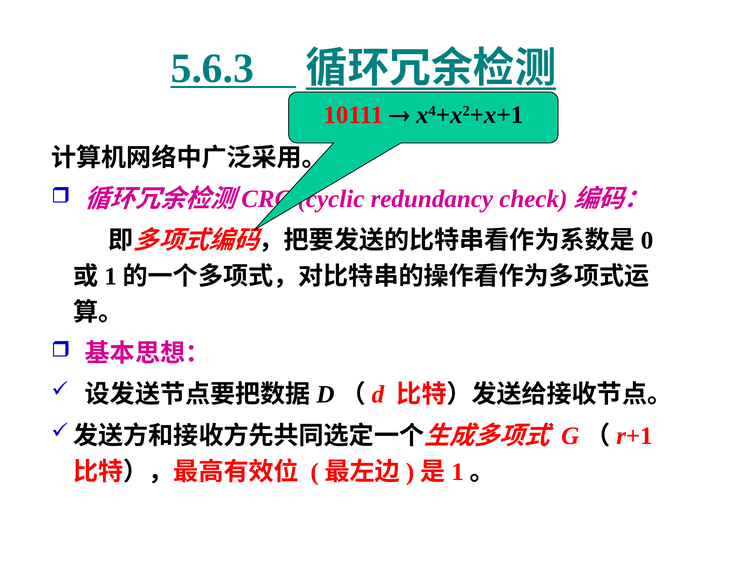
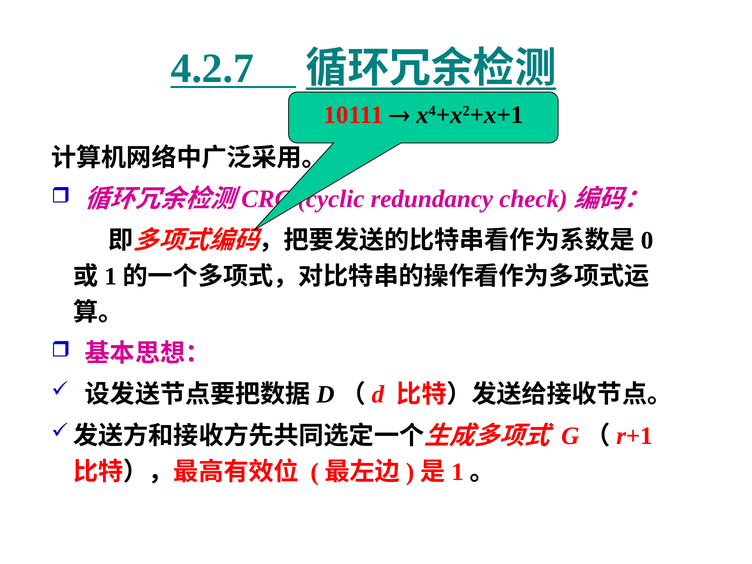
5.6.3: 5.6.3 -> 4.2.7 (212, 69)
